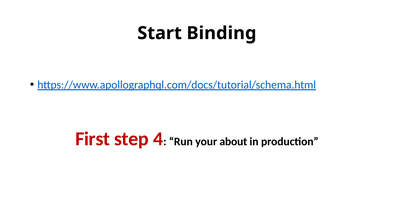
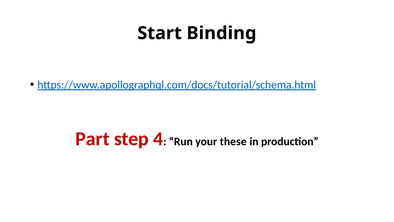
First: First -> Part (93, 139)
about: about -> these (233, 141)
